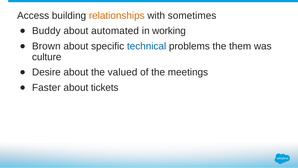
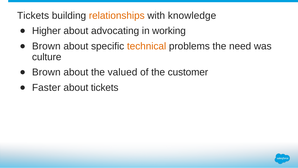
Access: Access -> Tickets (33, 16)
sometimes: sometimes -> knowledge (192, 16)
Buddy: Buddy -> Higher (46, 31)
automated: automated -> advocating (115, 31)
technical colour: blue -> orange (147, 46)
them: them -> need (240, 46)
Desire: Desire -> Brown (46, 72)
meetings: meetings -> customer (188, 72)
